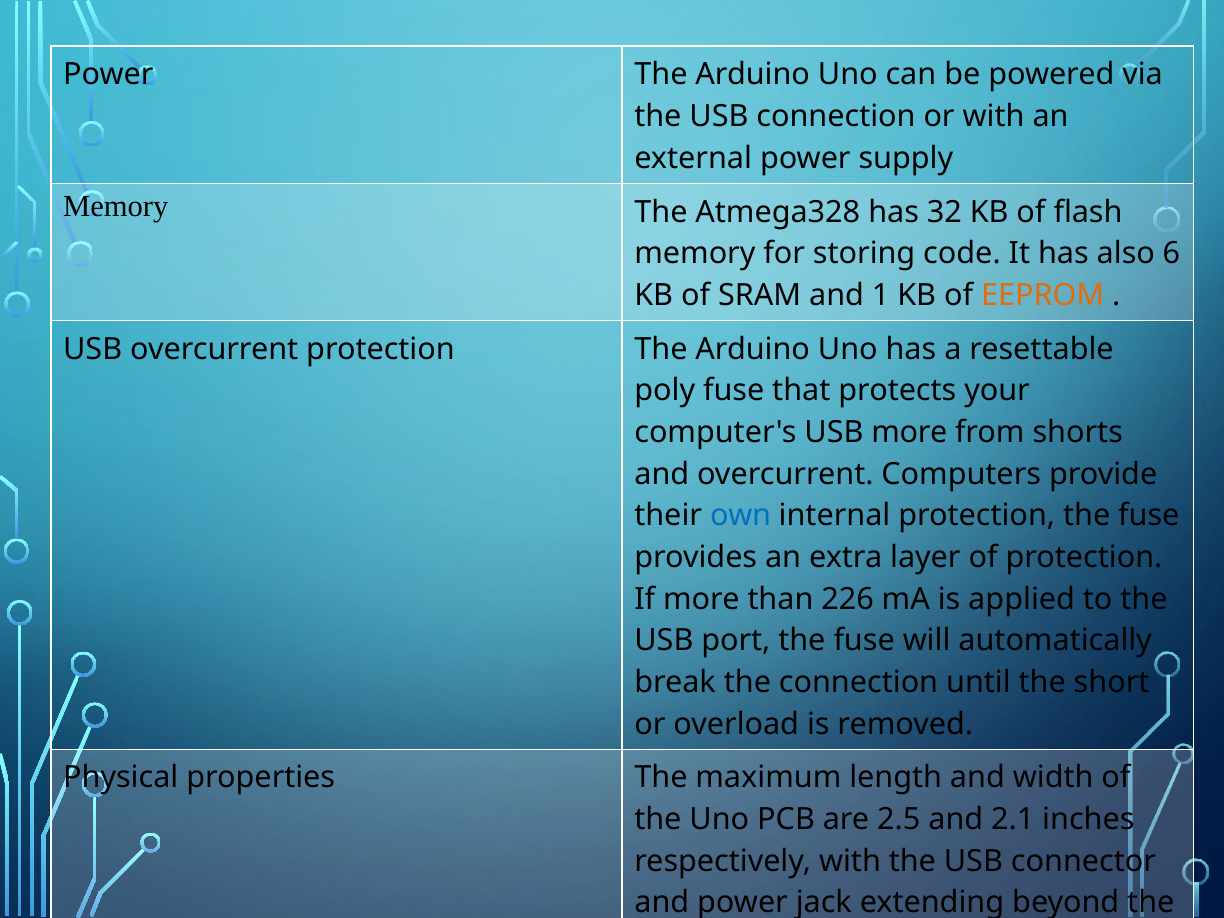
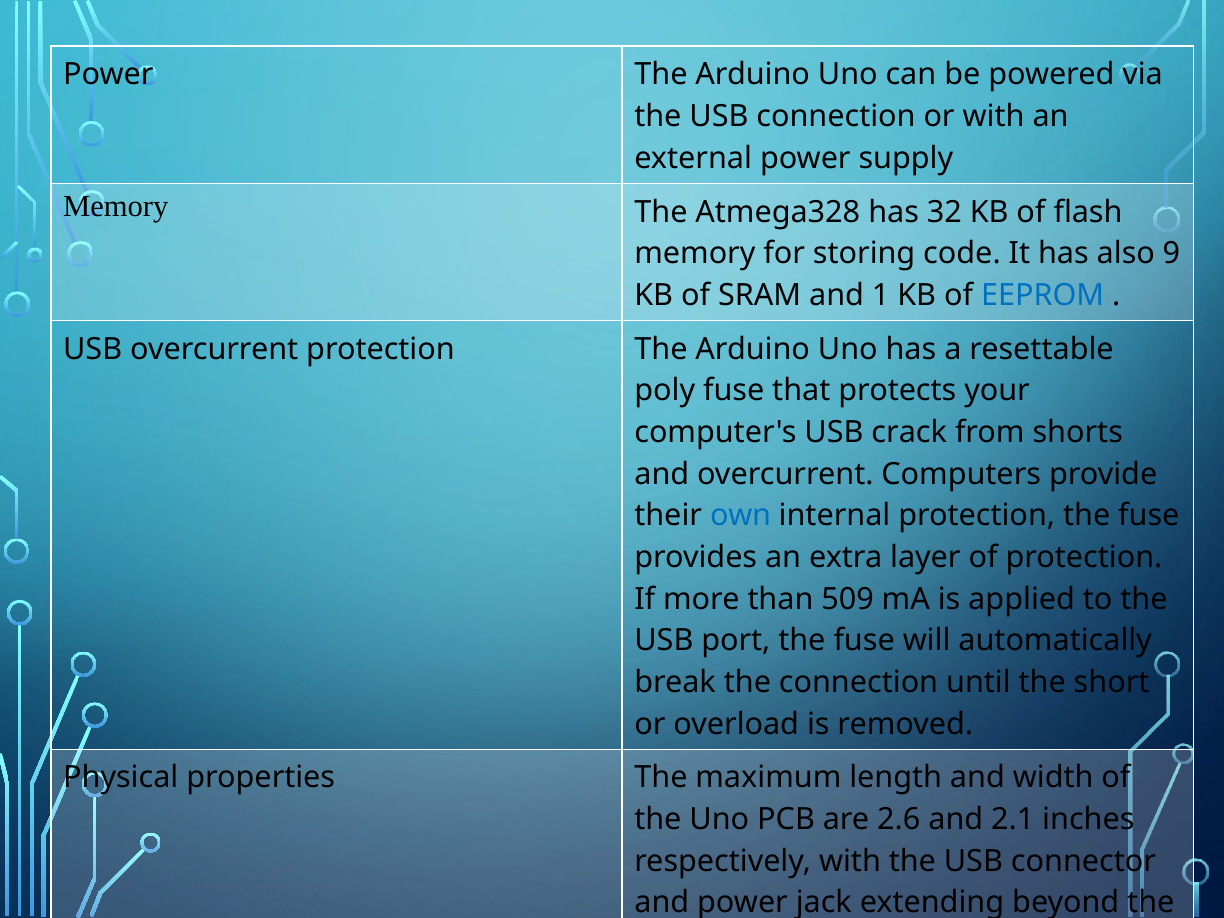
6: 6 -> 9 (1171, 254)
EEPROM colour: orange -> blue (1043, 295)
USB more: more -> crack (909, 433)
226: 226 -> 509 (848, 599)
2.5: 2.5 -> 2.6 (899, 820)
